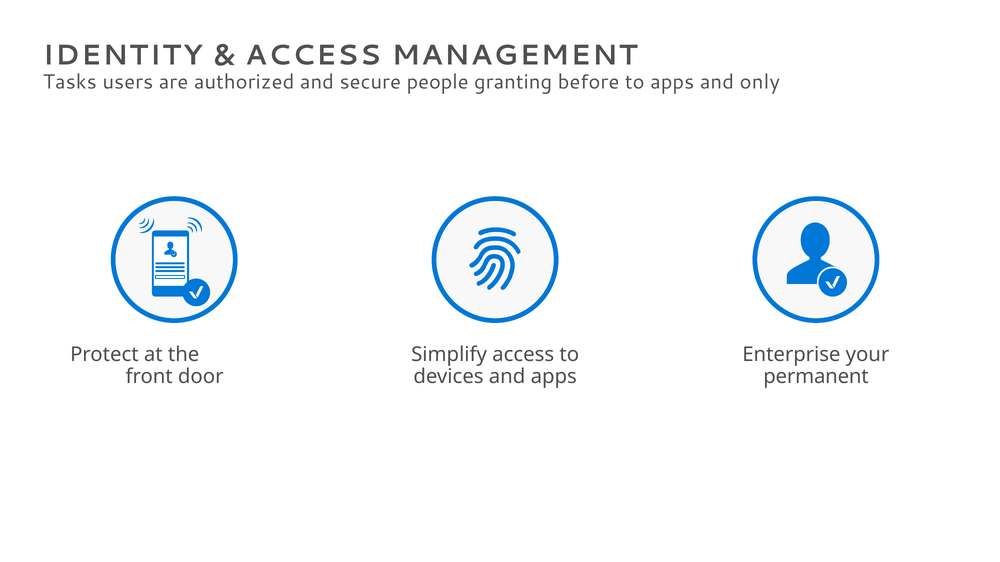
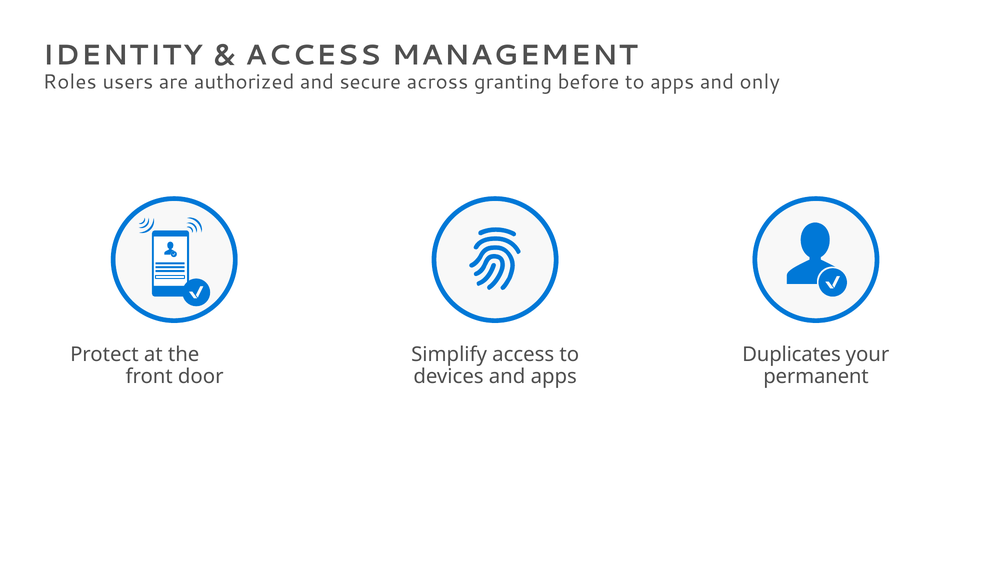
Tasks: Tasks -> Roles (70, 82)
people: people -> across (437, 82)
Enterprise: Enterprise -> Duplicates (791, 355)
